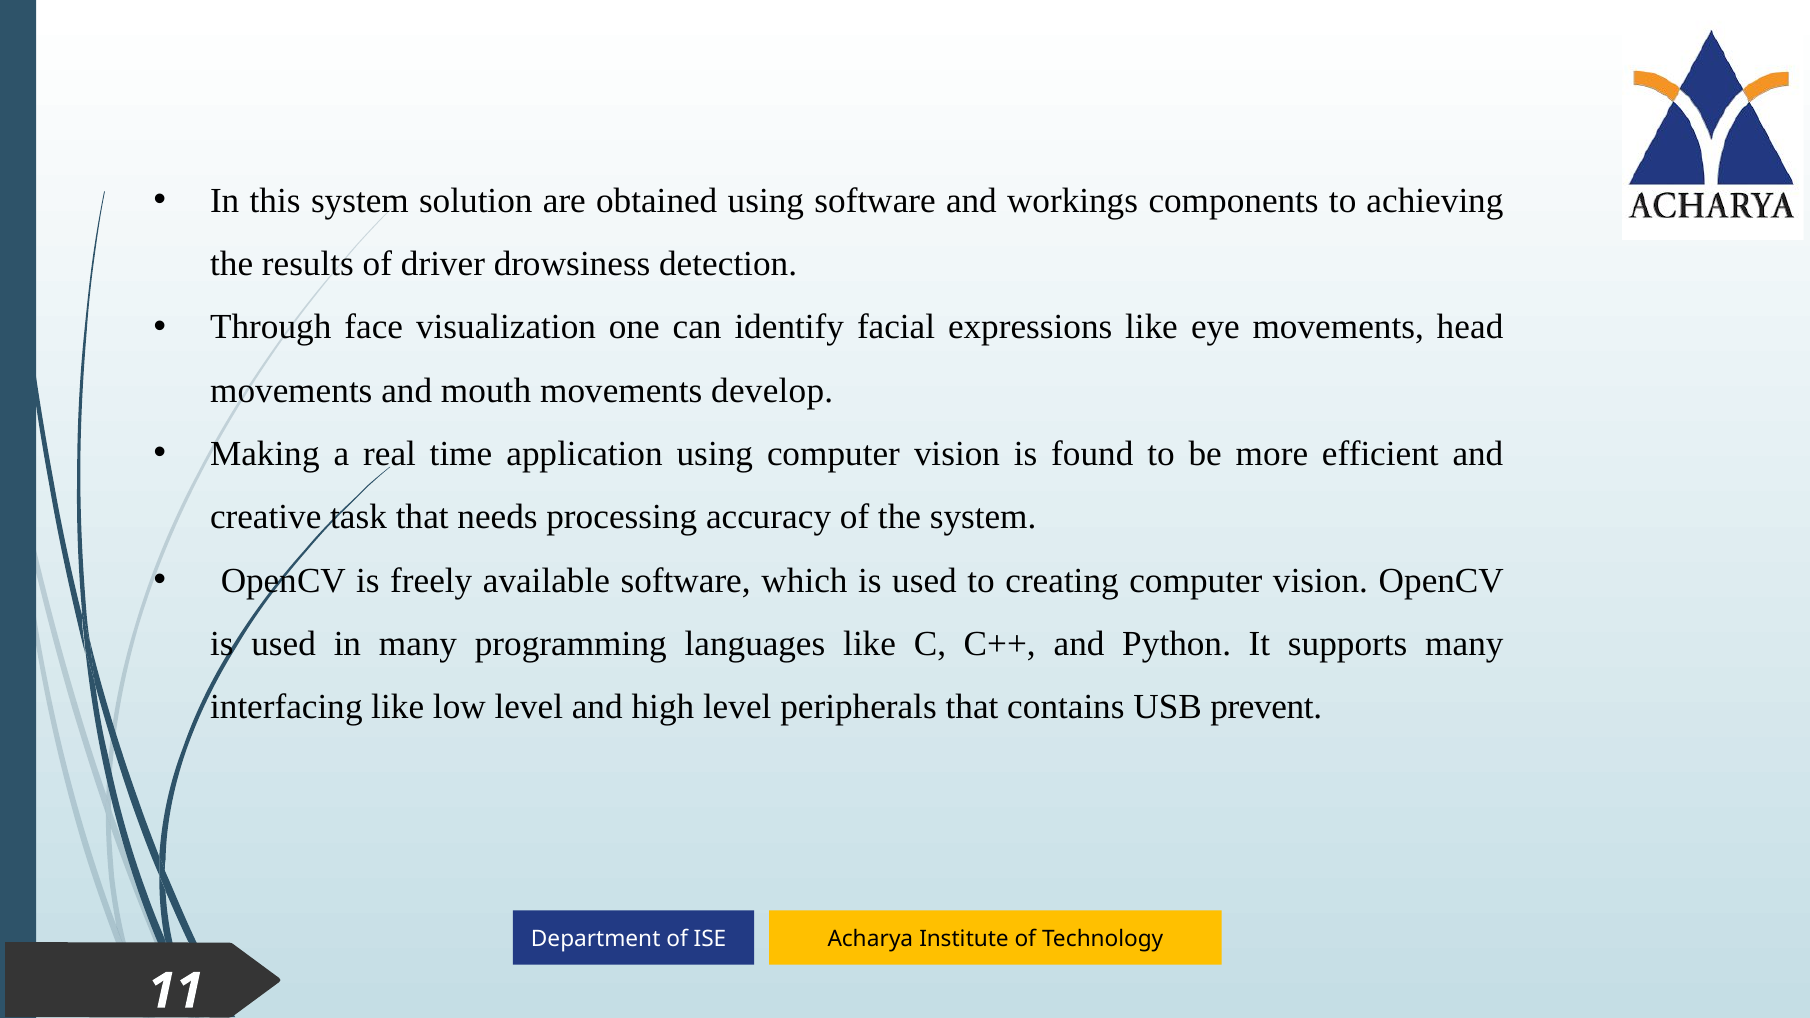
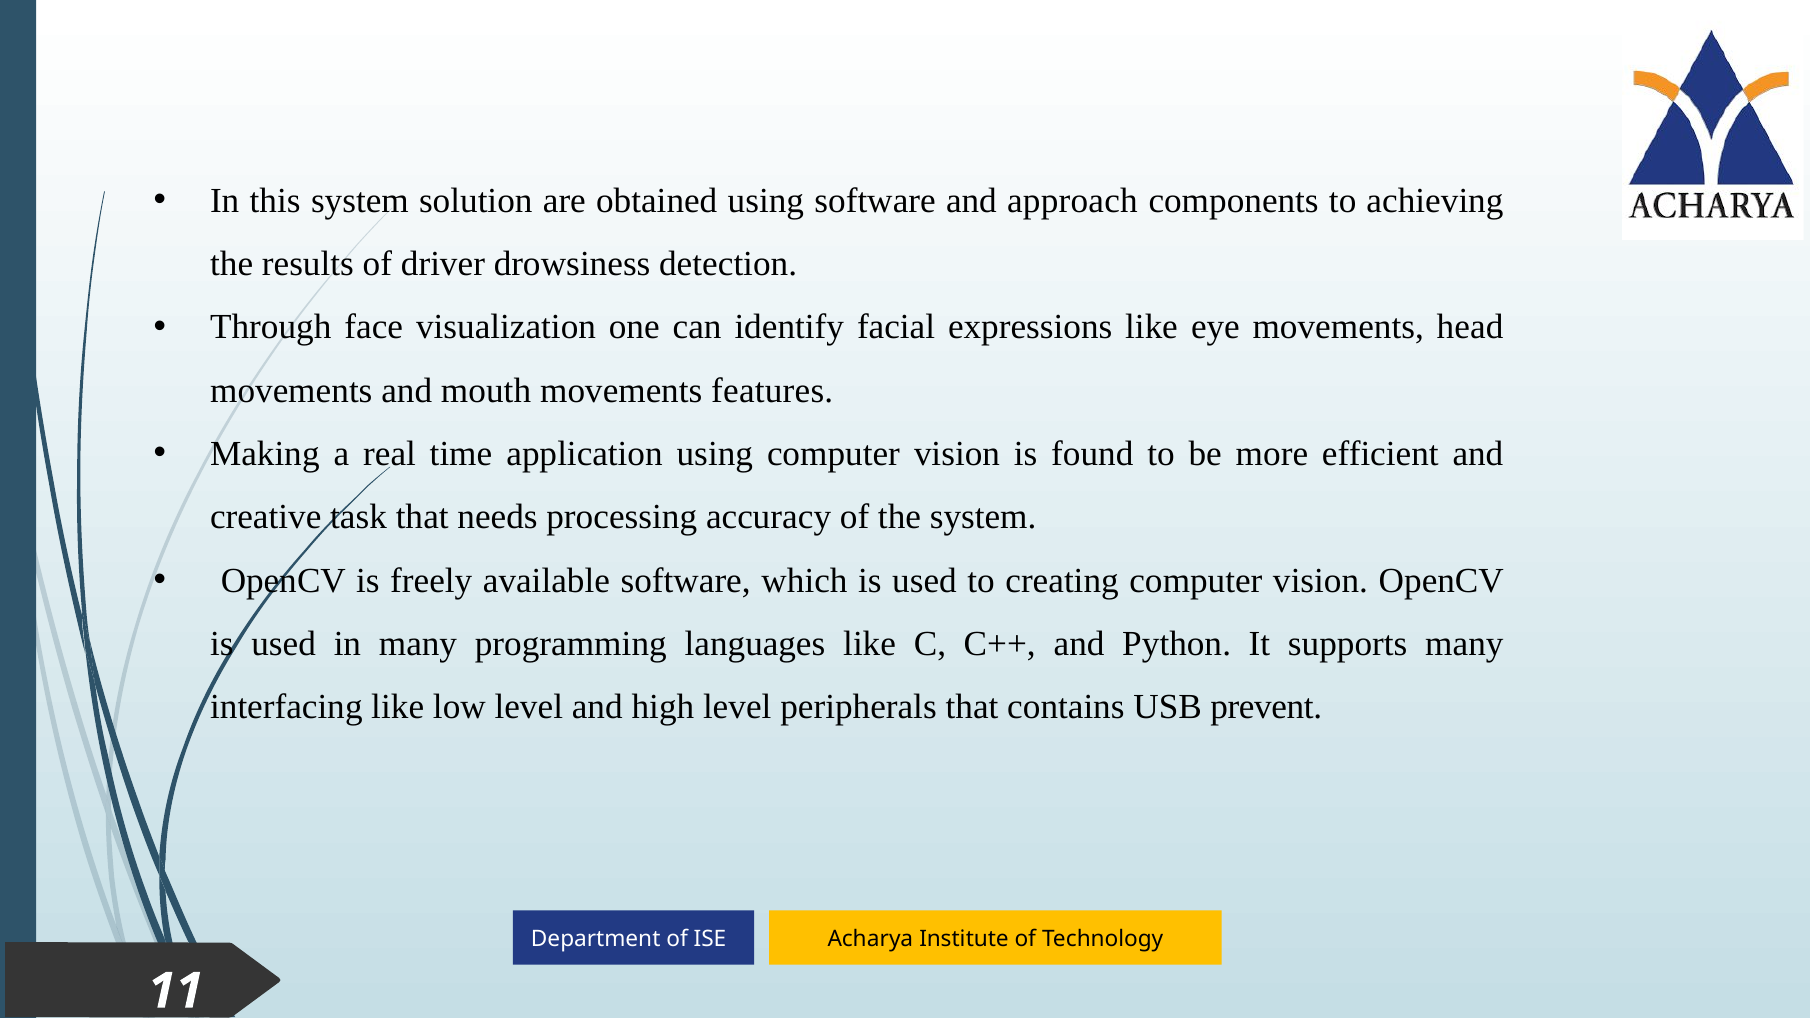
workings: workings -> approach (1072, 201)
develop: develop -> features (772, 391)
